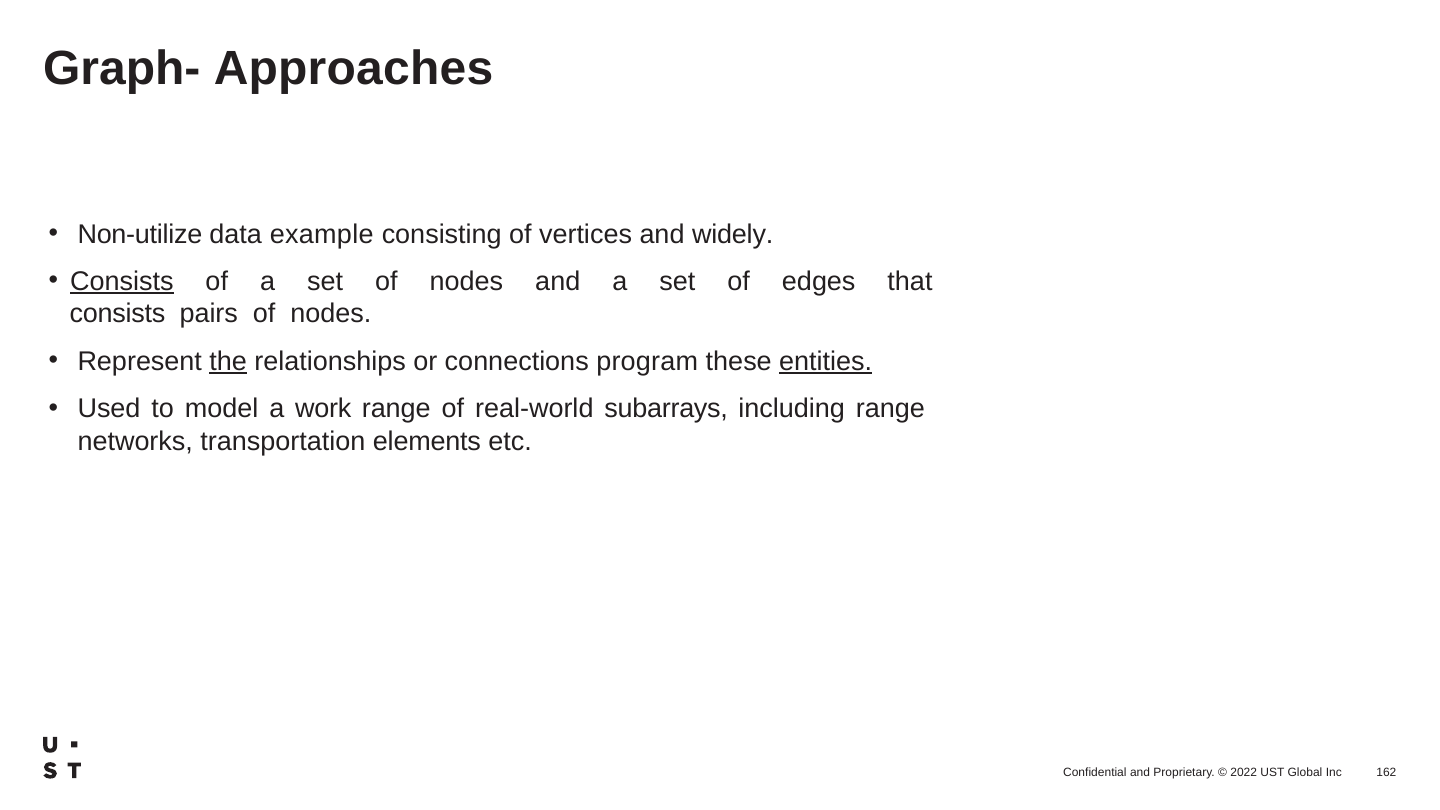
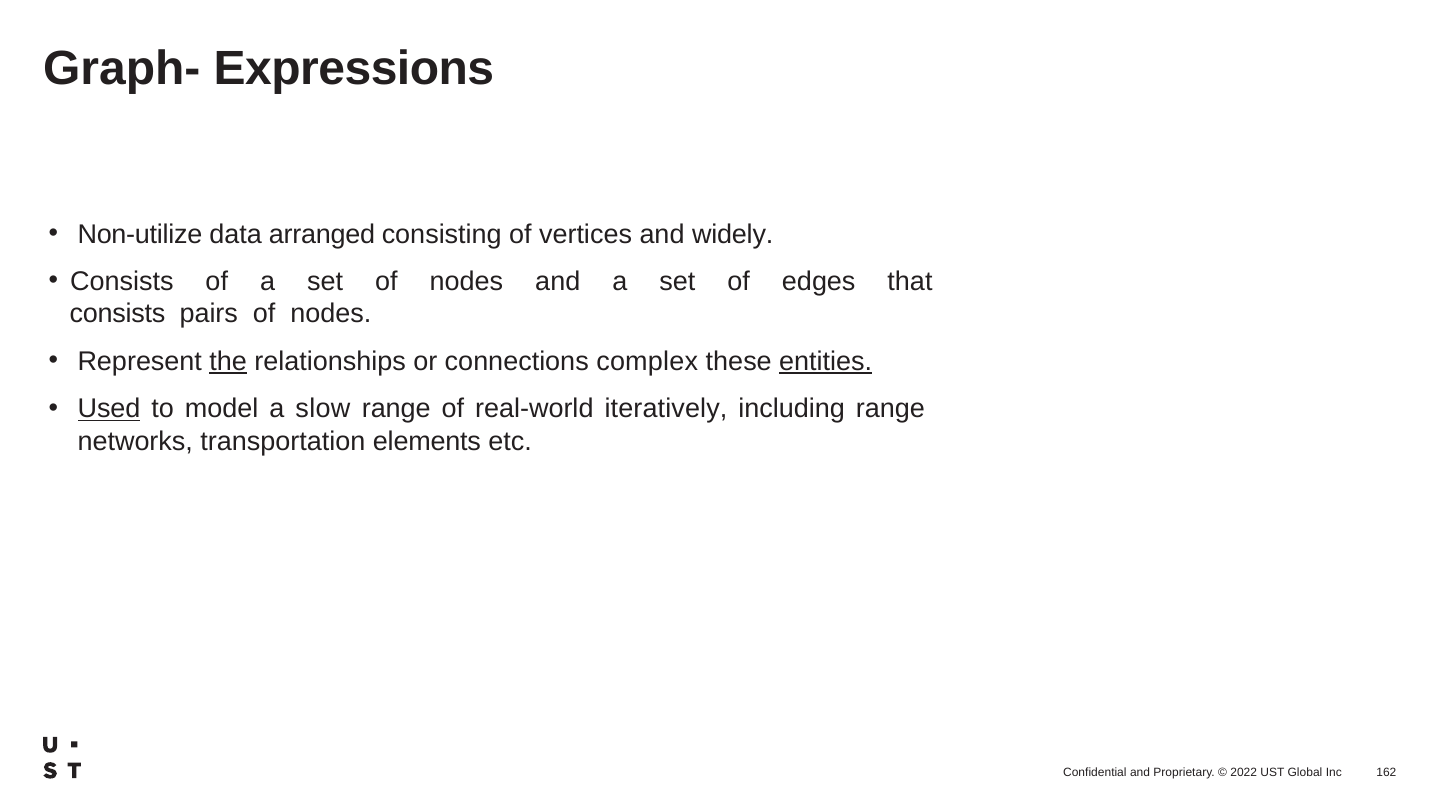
Approaches: Approaches -> Expressions (354, 69)
example: example -> arranged (322, 234)
Consists underline: present -> none (122, 281)
program: program -> complex (647, 361)
Used underline: none -> present (109, 409)
work: work -> slow (323, 409)
subarrays: subarrays -> iteratively (666, 409)
